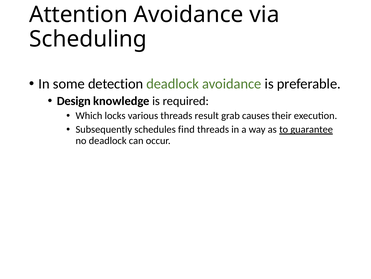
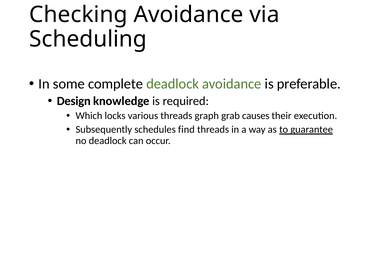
Attention: Attention -> Checking (78, 15)
detection: detection -> complete (116, 84)
result: result -> graph (207, 116)
